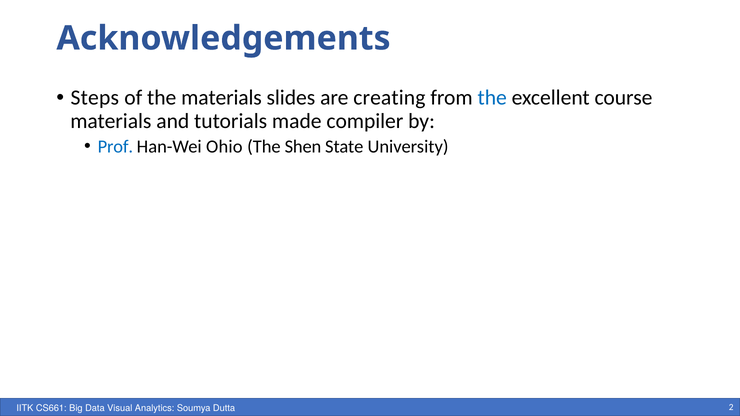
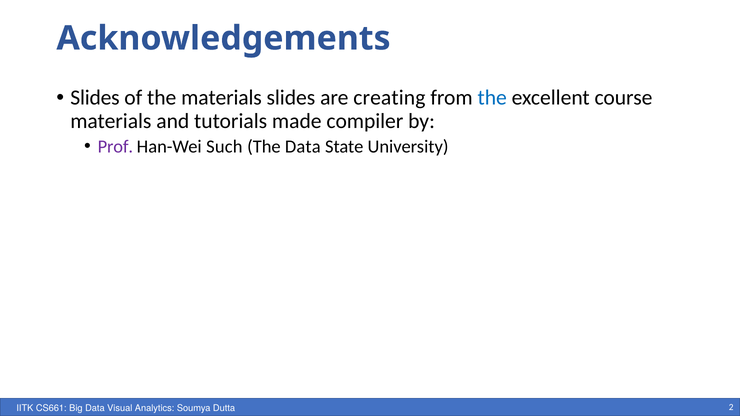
Steps: Steps -> Slides (95, 98)
Prof colour: blue -> purple (115, 147)
Ohio: Ohio -> Such (224, 147)
The Shen: Shen -> Data (303, 147)
